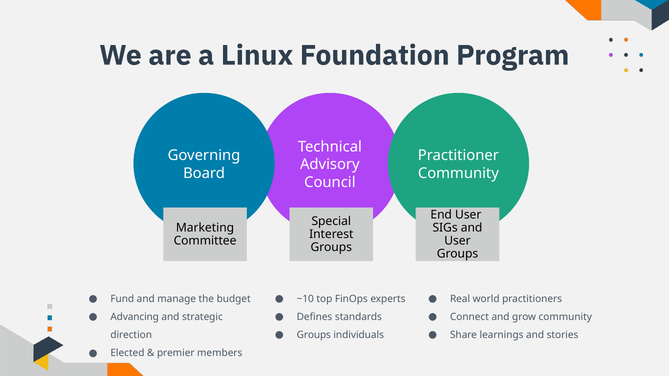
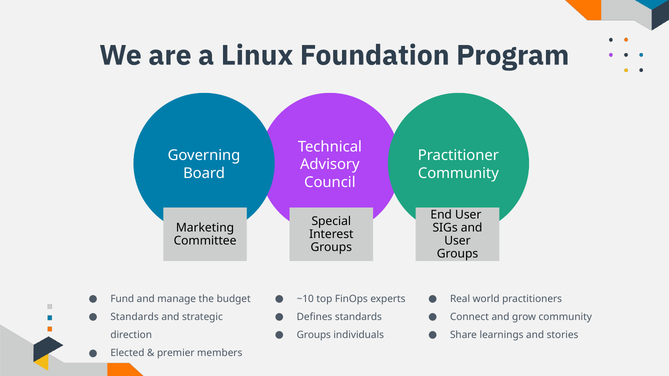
Advancing: Advancing -> Standards (135, 317)
